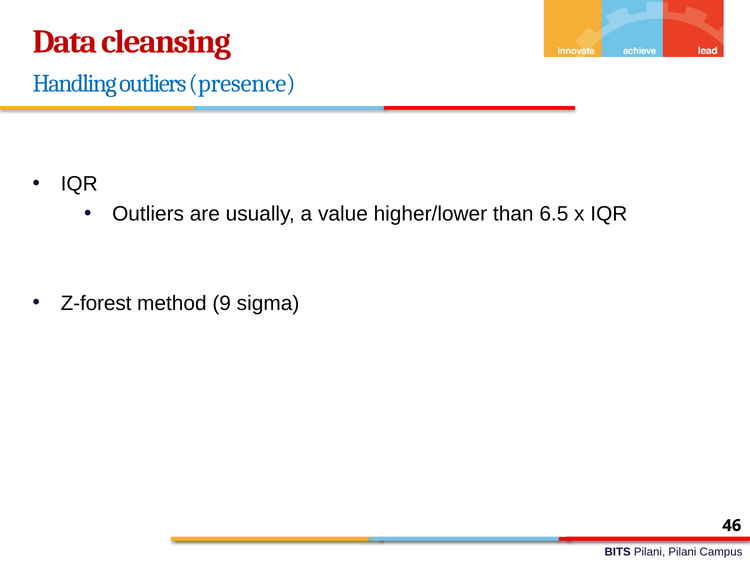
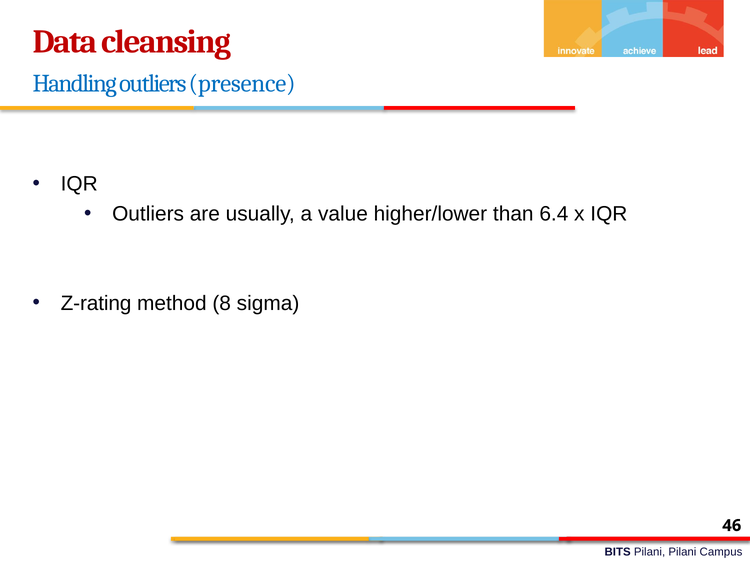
6.5: 6.5 -> 6.4 (554, 214)
Z-forest: Z-forest -> Z-rating (96, 304)
9: 9 -> 8 (222, 304)
